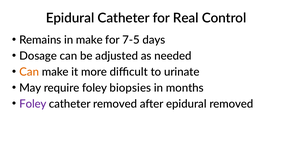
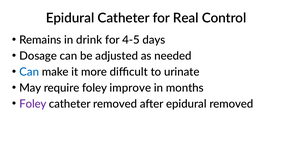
in make: make -> drink (89, 40)
7-5: 7-5 -> 4-5 (131, 40)
Can colour: orange -> blue (29, 72)
biopsies: biopsies -> improve (130, 88)
